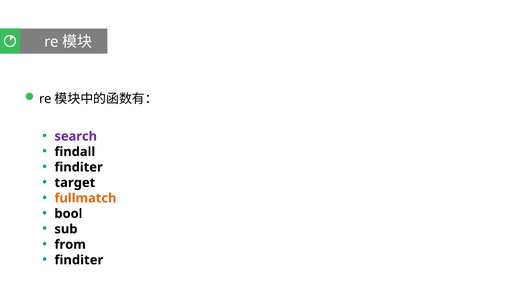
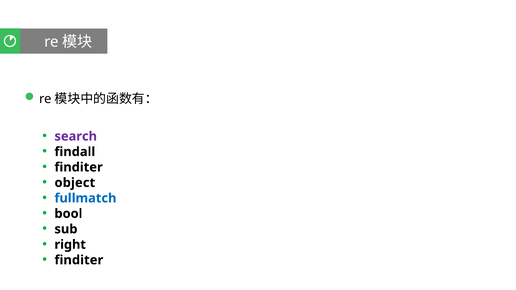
target: target -> object (75, 183)
fullmatch colour: orange -> blue (85, 198)
from: from -> right (70, 245)
